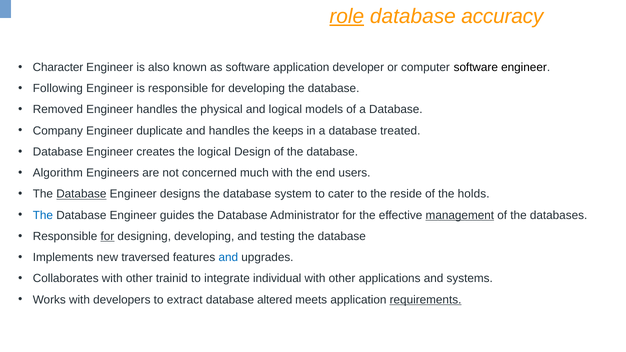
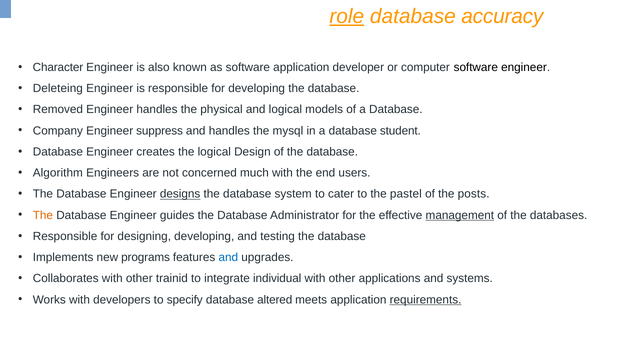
Following: Following -> Deleteing (58, 89)
duplicate: duplicate -> suppress (160, 131)
keeps: keeps -> mysql (288, 131)
treated: treated -> student (400, 131)
Database underline: present -> none (81, 194)
designs underline: none -> present (180, 194)
reside: reside -> pastel (406, 194)
holds: holds -> posts (474, 194)
The colour: blue -> orange (43, 215)
for underline: present -> none (107, 236)
traversed: traversed -> programs (146, 258)
extract: extract -> specify (185, 300)
